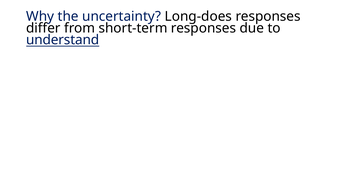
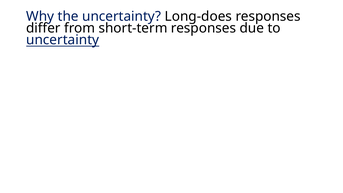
understand: understand -> uncertainty (63, 40)
